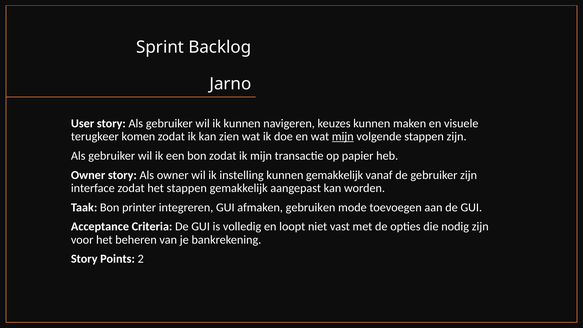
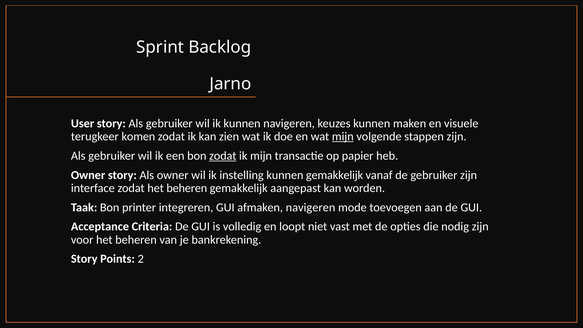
zodat underline: none -> present (223, 156)
zodat het stappen: stappen -> beheren (187, 188)
afmaken gebruiken: gebruiken -> navigeren (311, 207)
